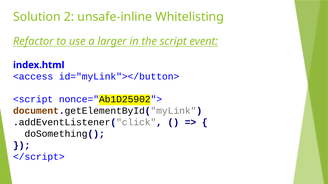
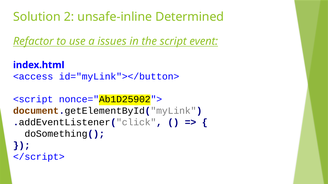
Whitelisting: Whitelisting -> Determined (190, 17)
larger: larger -> issues (112, 41)
